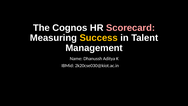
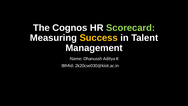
Scorecard colour: pink -> light green (131, 28)
